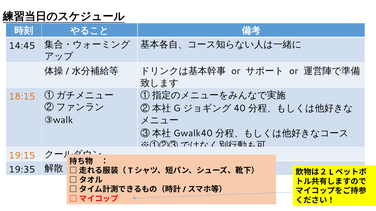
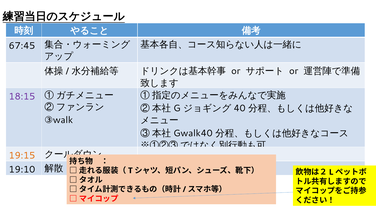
14:45: 14:45 -> 67:45 (22, 46)
18:15 colour: orange -> purple (22, 97)
19:35: 19:35 -> 19:10 (22, 170)
